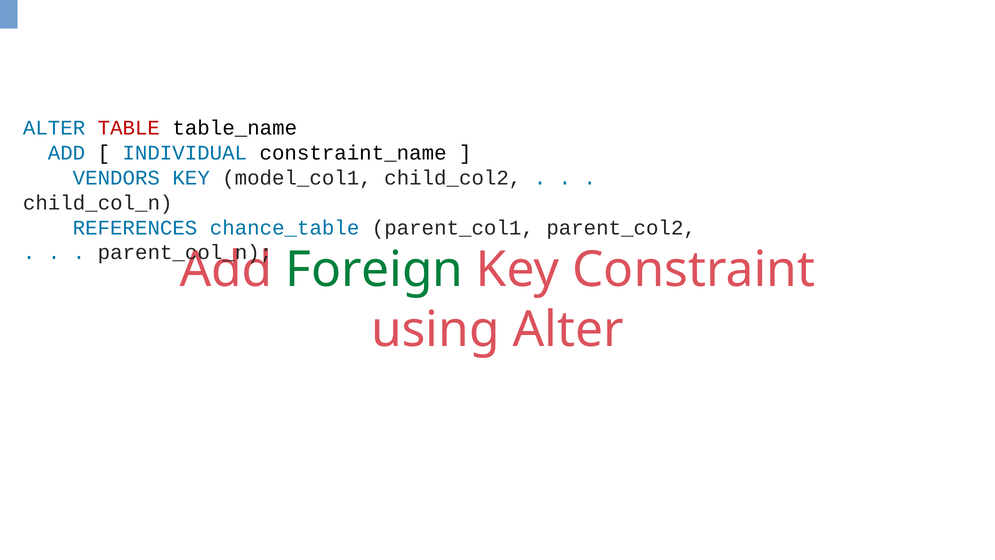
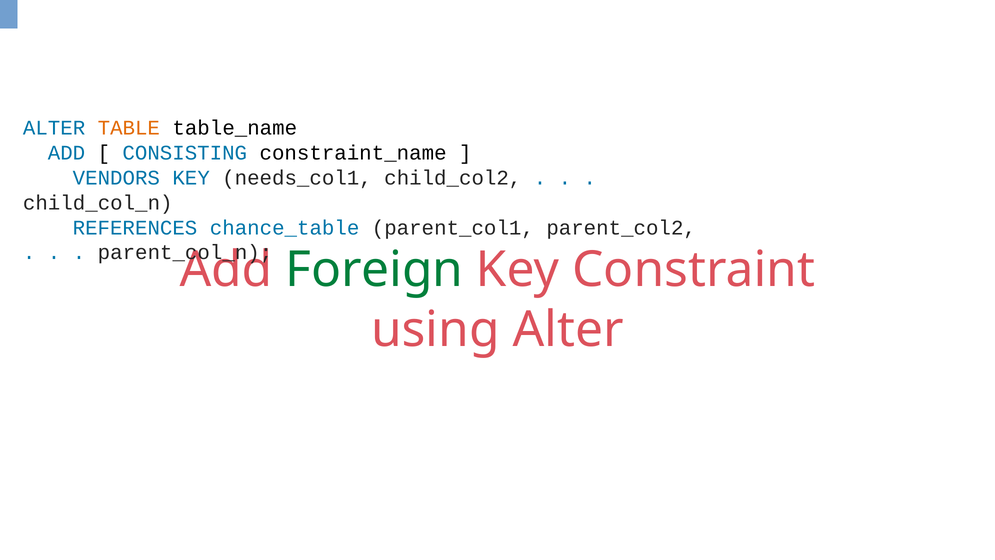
TABLE colour: red -> orange (129, 128)
INDIVIDUAL: INDIVIDUAL -> CONSISTING (185, 153)
model_col1: model_col1 -> needs_col1 (297, 178)
